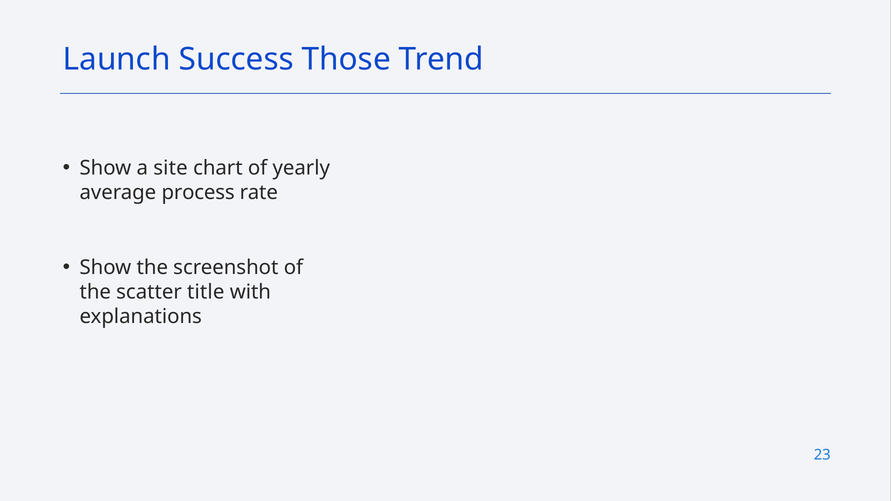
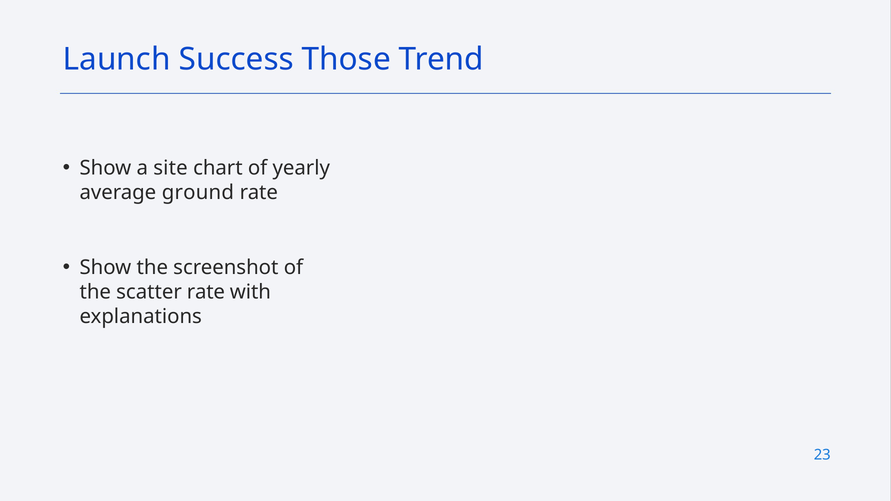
process: process -> ground (198, 193)
scatter title: title -> rate (206, 292)
